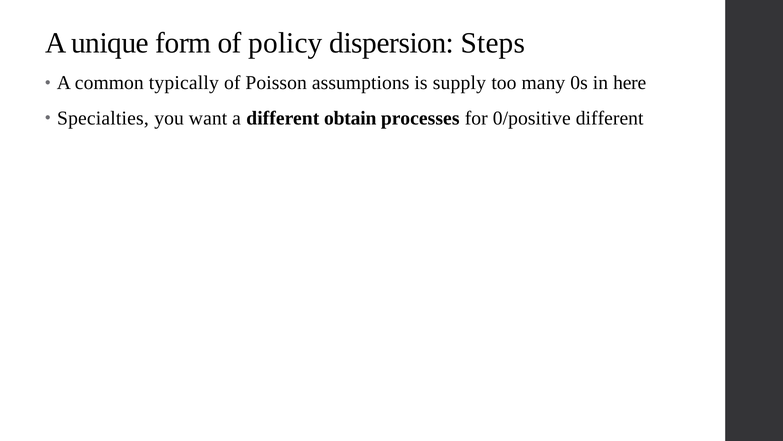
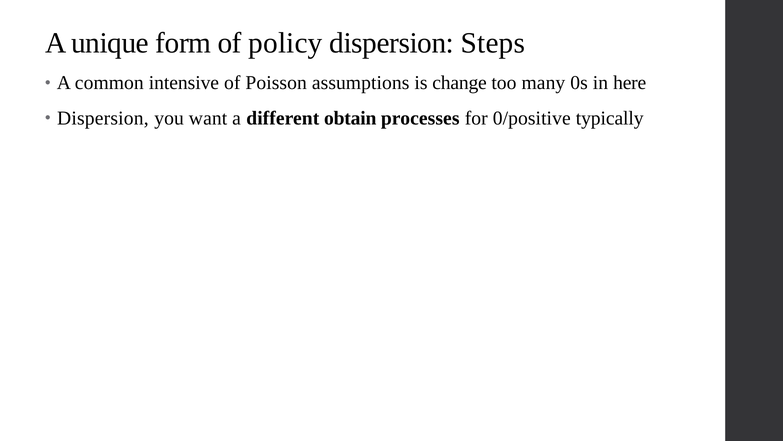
typically: typically -> intensive (184, 83)
supply: supply -> change (460, 83)
Specialties: Specialties -> Dispersion (103, 118)
0/positive different: different -> typically (610, 118)
